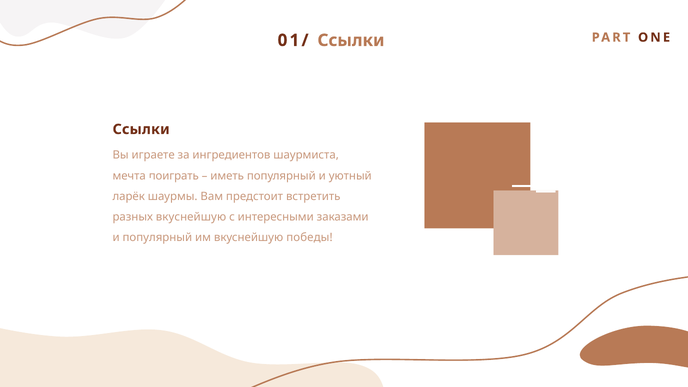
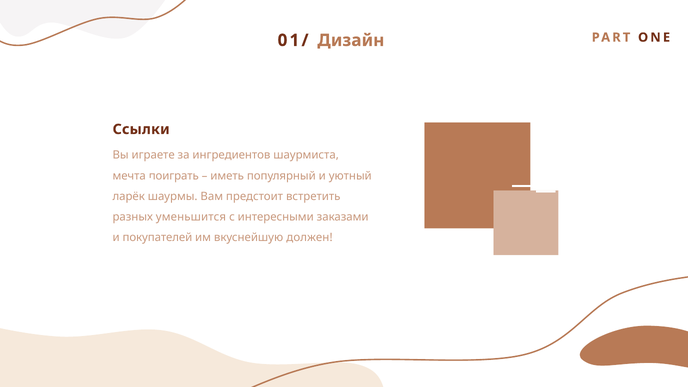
01/ Ссылки: Ссылки -> Дизайн (351, 40)
разных вкуснейшую: вкуснейшую -> уменьшится (191, 217)
и популярный: популярный -> покупателей (157, 238)
победы: победы -> должен (309, 238)
